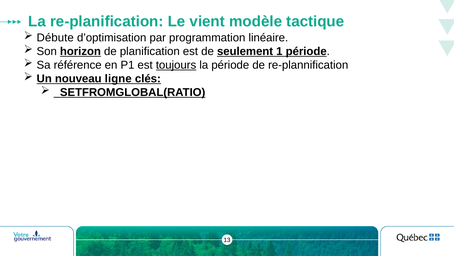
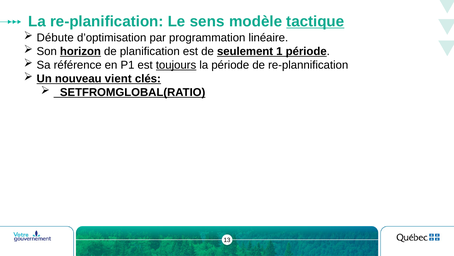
vient: vient -> sens (207, 21)
tactique underline: none -> present (315, 21)
ligne: ligne -> vient (118, 78)
